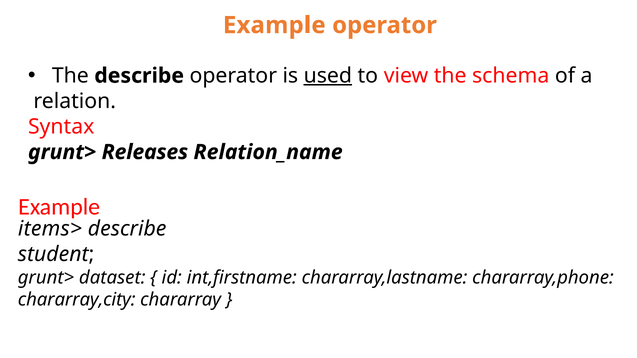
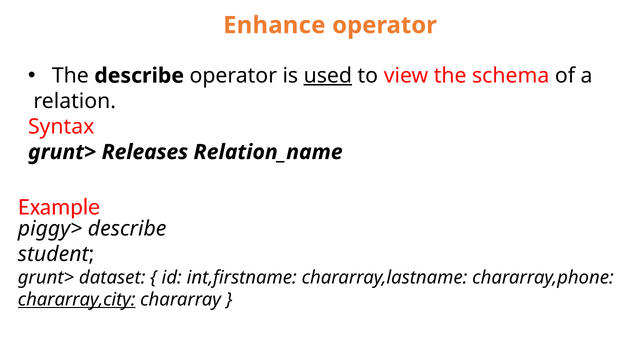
Example: Example -> Enhance (274, 25)
items>: items> -> piggy> (50, 229)
chararray,city underline: none -> present (77, 300)
